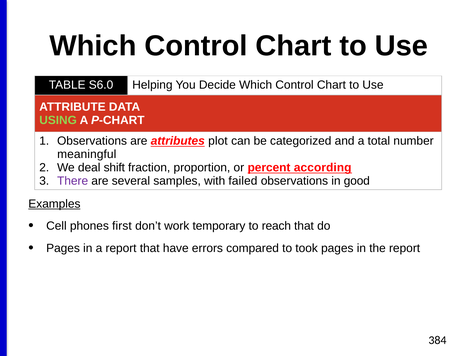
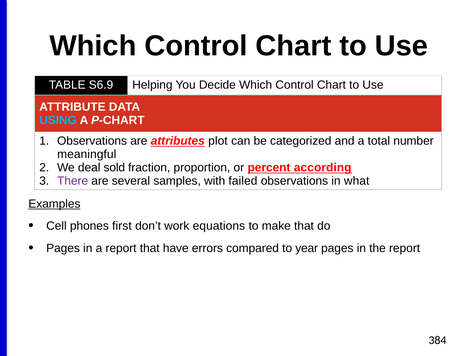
S6.0: S6.0 -> S6.9 (101, 85)
USING colour: light green -> light blue (58, 120)
shift: shift -> sold (114, 168)
good: good -> what (357, 181)
temporary: temporary -> equations (219, 226)
reach: reach -> make (276, 226)
took: took -> year (307, 248)
